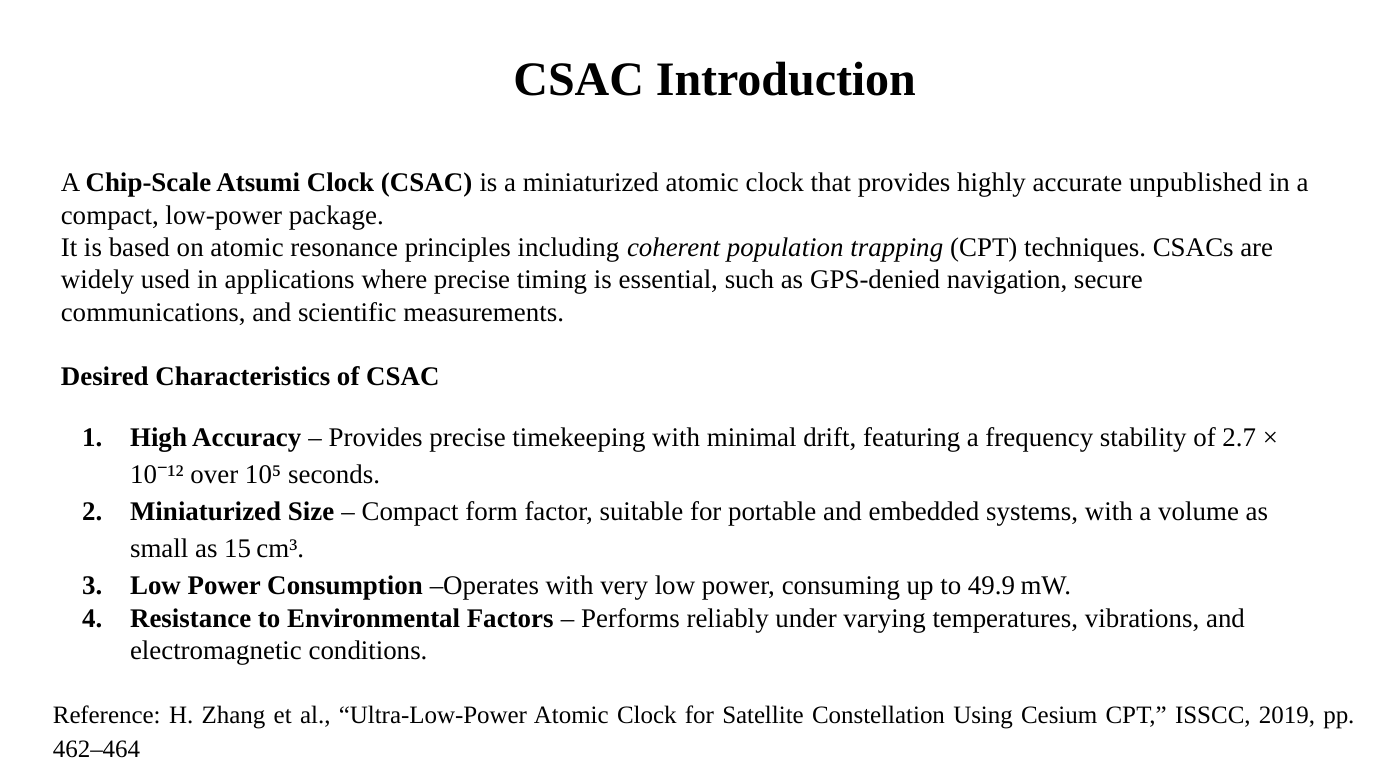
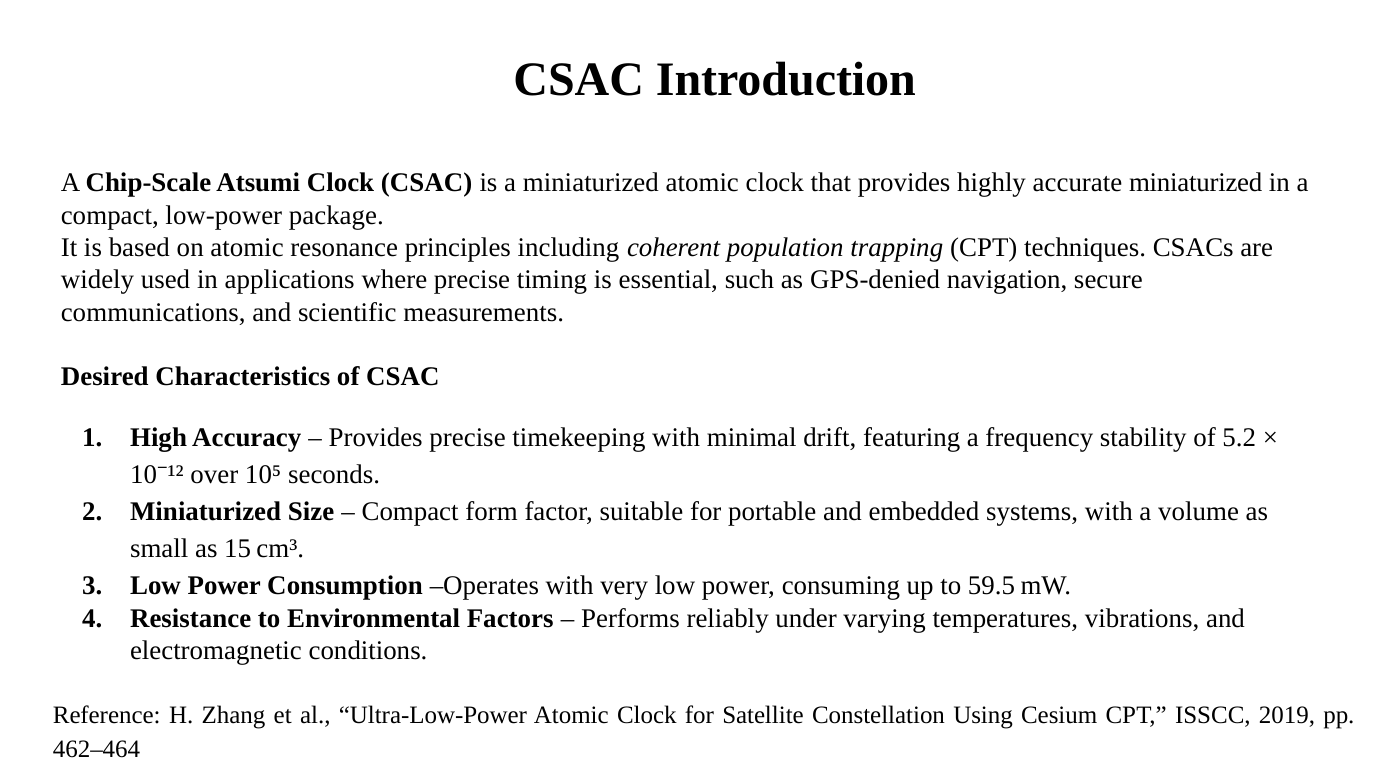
accurate unpublished: unpublished -> miniaturized (1196, 183)
2.7: 2.7 -> 5.2 (1239, 437)
49.9: 49.9 -> 59.5 (992, 586)
